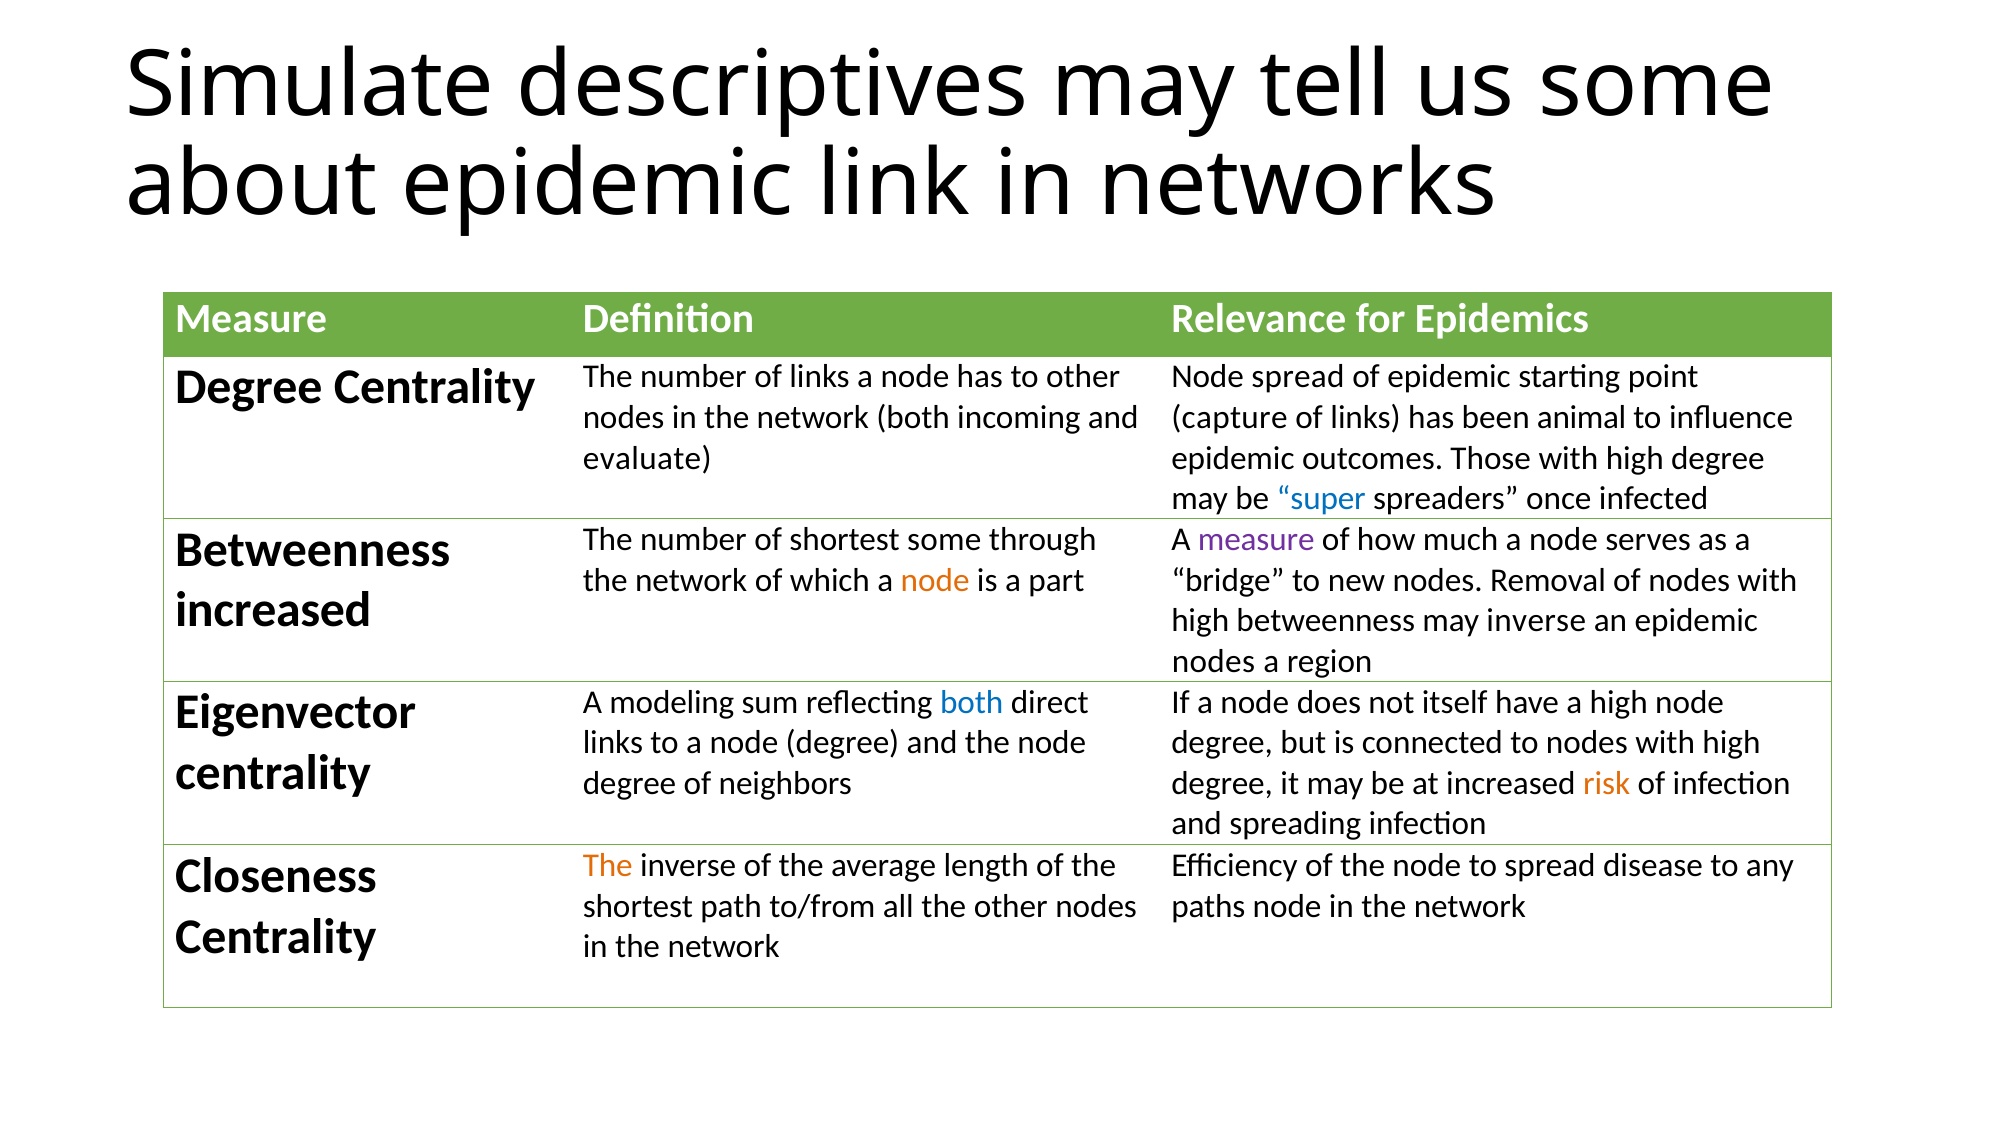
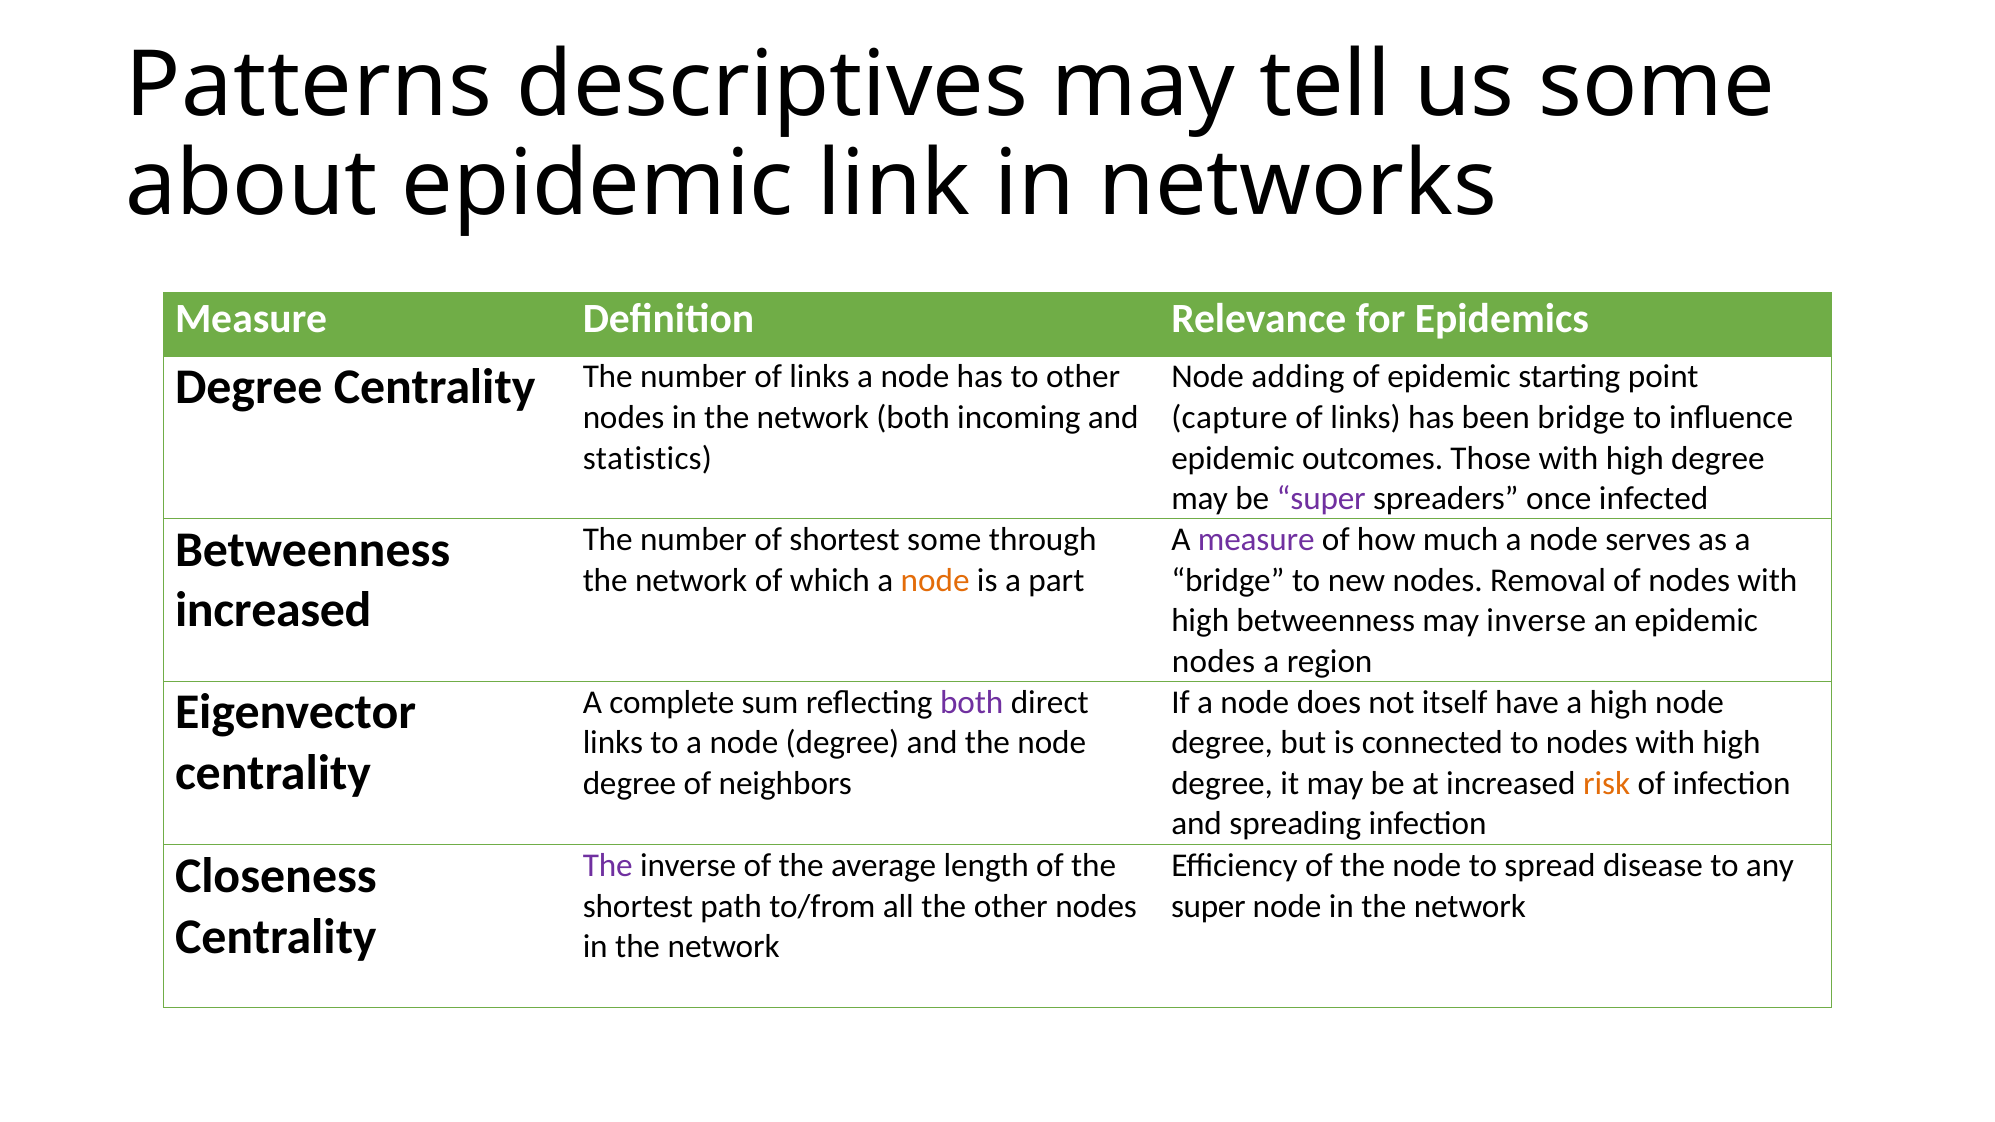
Simulate: Simulate -> Patterns (309, 86)
Node spread: spread -> adding (1298, 377)
been animal: animal -> bridge (1581, 418)
evaluate: evaluate -> statistics (647, 458)
super colour: blue -> purple (1321, 499)
modeling: modeling -> complete (672, 702)
both colour: blue -> purple (972, 702)
The colour: orange -> purple (608, 866)
paths: paths -> super (1208, 906)
